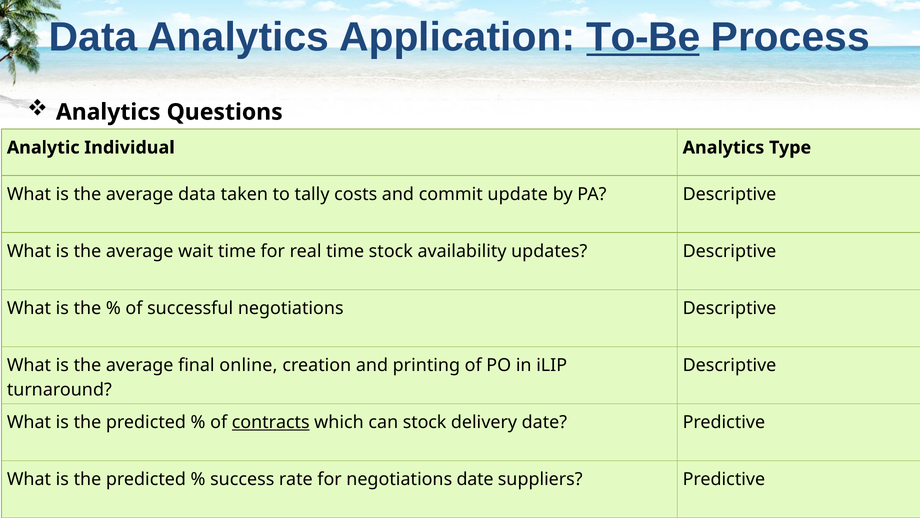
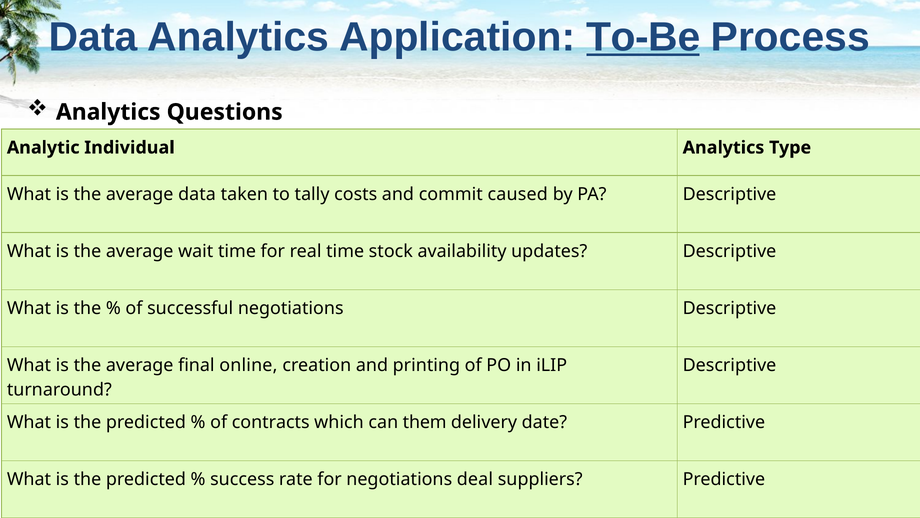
update: update -> caused (518, 194)
contracts underline: present -> none (271, 422)
can stock: stock -> them (425, 422)
negotiations date: date -> deal (475, 479)
